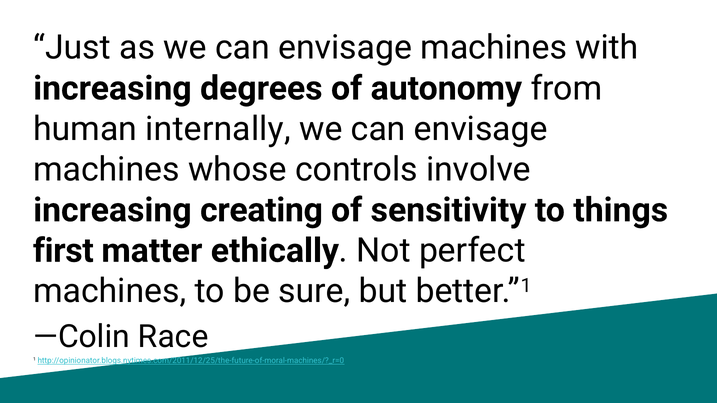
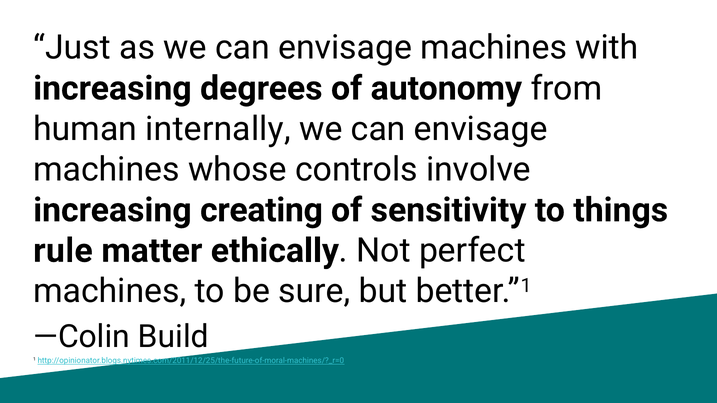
first: first -> rule (63, 251)
Race: Race -> Build (173, 337)
